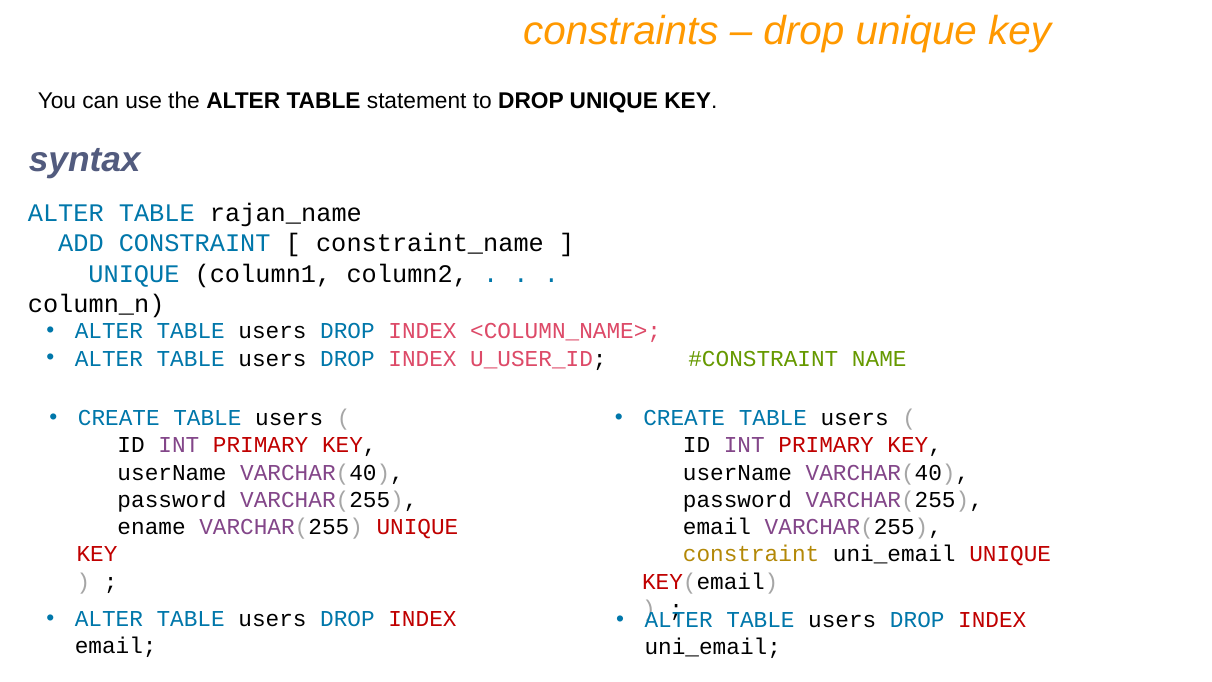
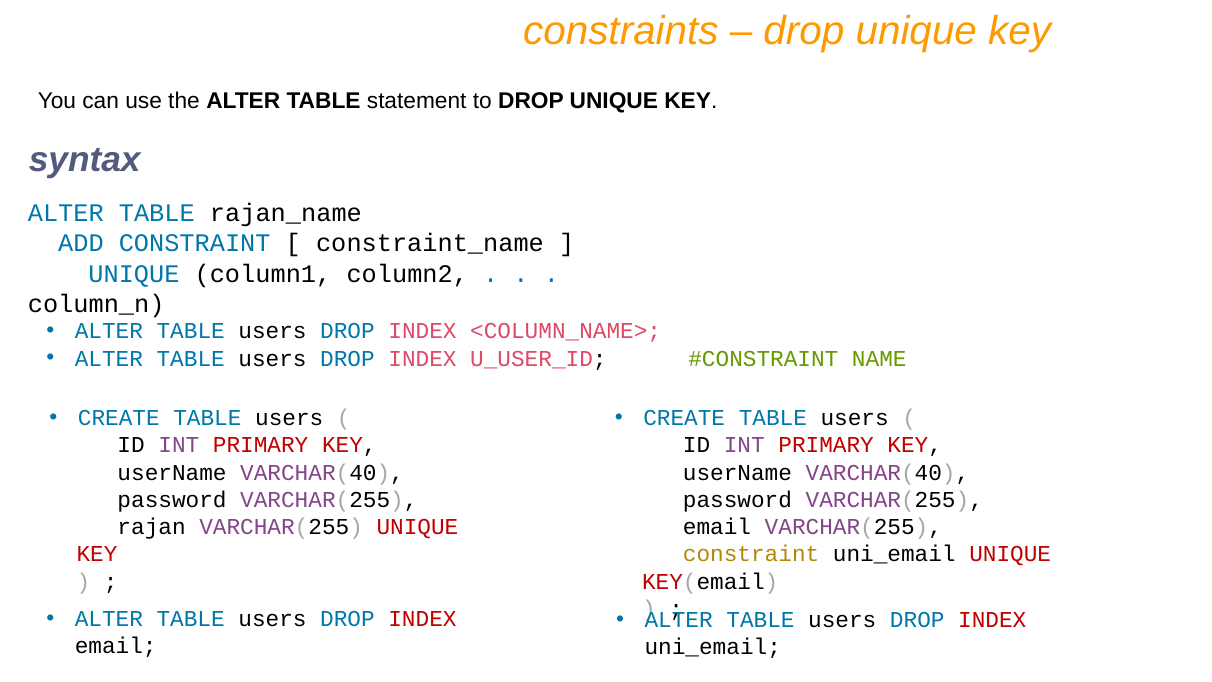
ename: ename -> rajan (152, 527)
